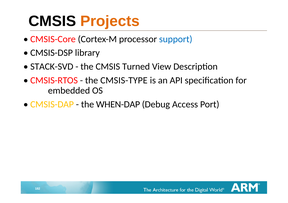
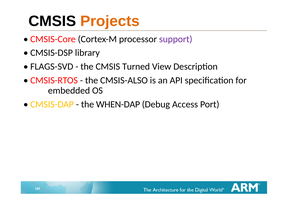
support colour: blue -> purple (176, 39)
STACK-SVD: STACK-SVD -> FLAGS-SVD (52, 67)
CMSIS-TYPE: CMSIS-TYPE -> CMSIS-ALSO (124, 80)
